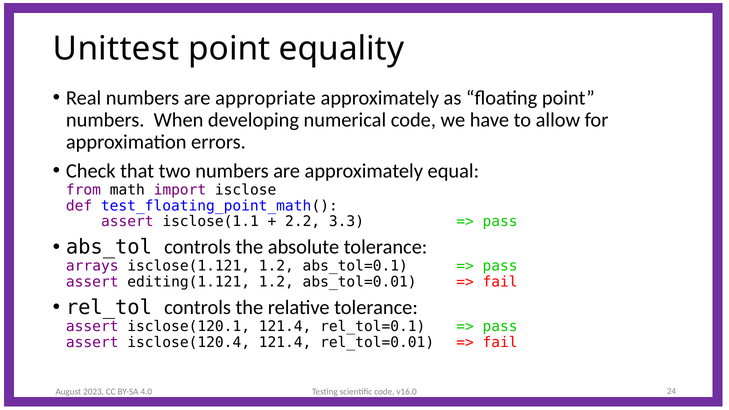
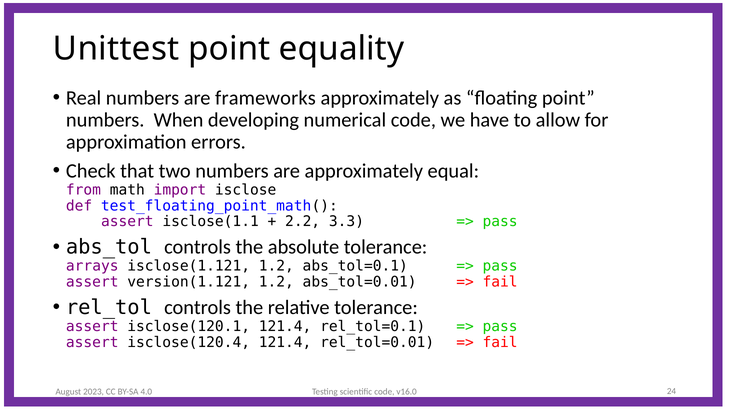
appropriate: appropriate -> frameworks (265, 98)
editing(1.121: editing(1.121 -> version(1.121 (189, 282)
